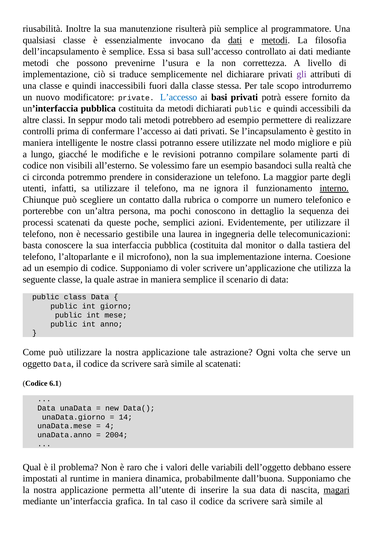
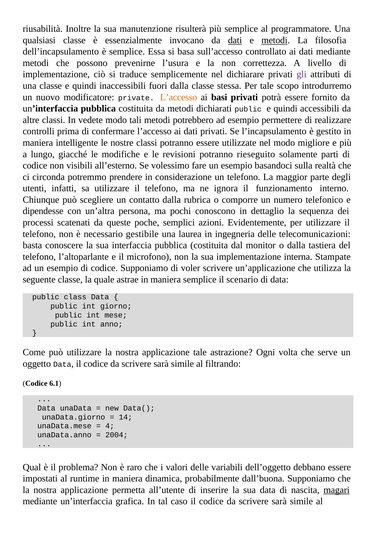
L’accesso colour: blue -> orange (179, 97)
seppur: seppur -> vedete (91, 120)
compilare: compilare -> rieseguito (256, 154)
interno underline: present -> none (334, 188)
porterebbe: porterebbe -> dipendesse (43, 211)
Coesione: Coesione -> Stampate (333, 256)
al scatenati: scatenati -> filtrando (223, 363)
